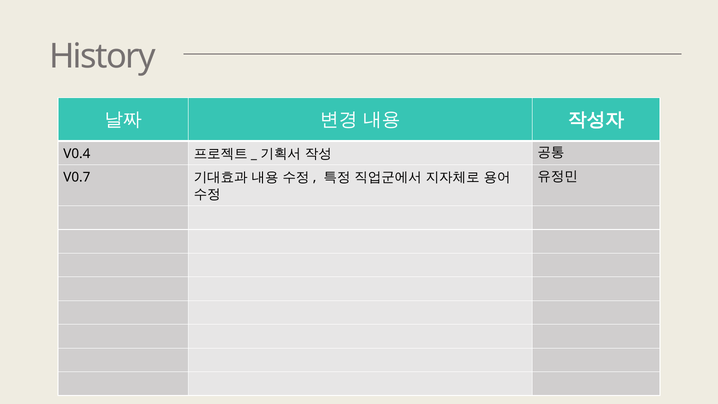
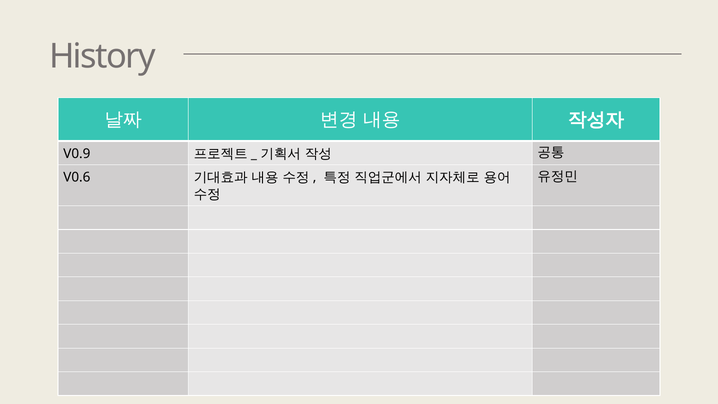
V0.4: V0.4 -> V0.9 (77, 154)
V0.7: V0.7 -> V0.6 (77, 177)
